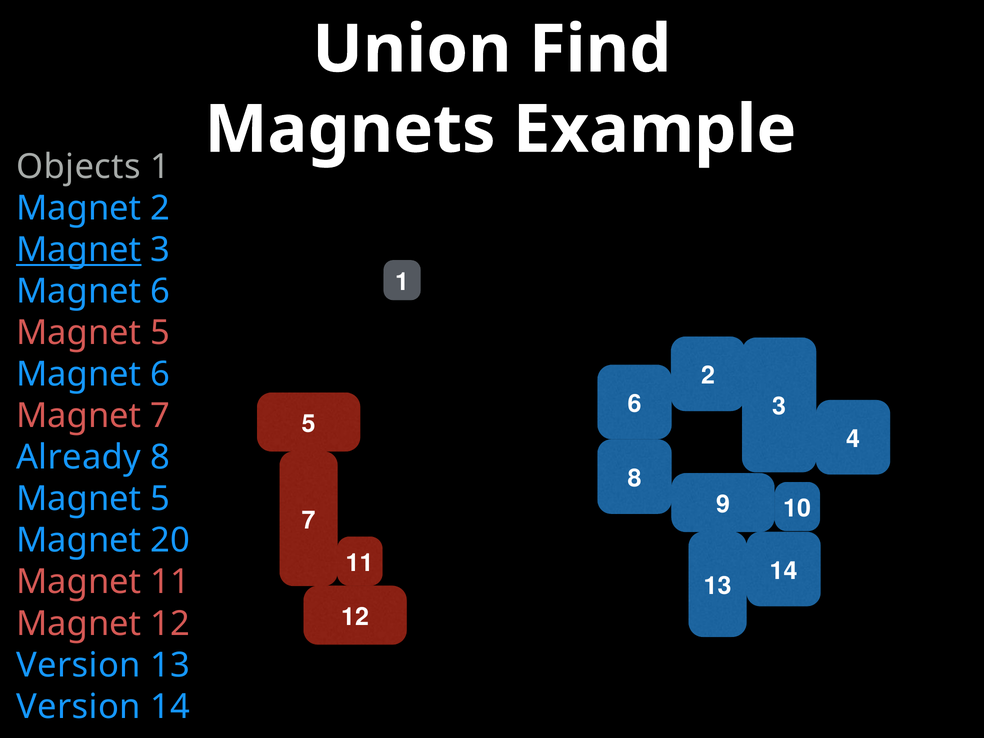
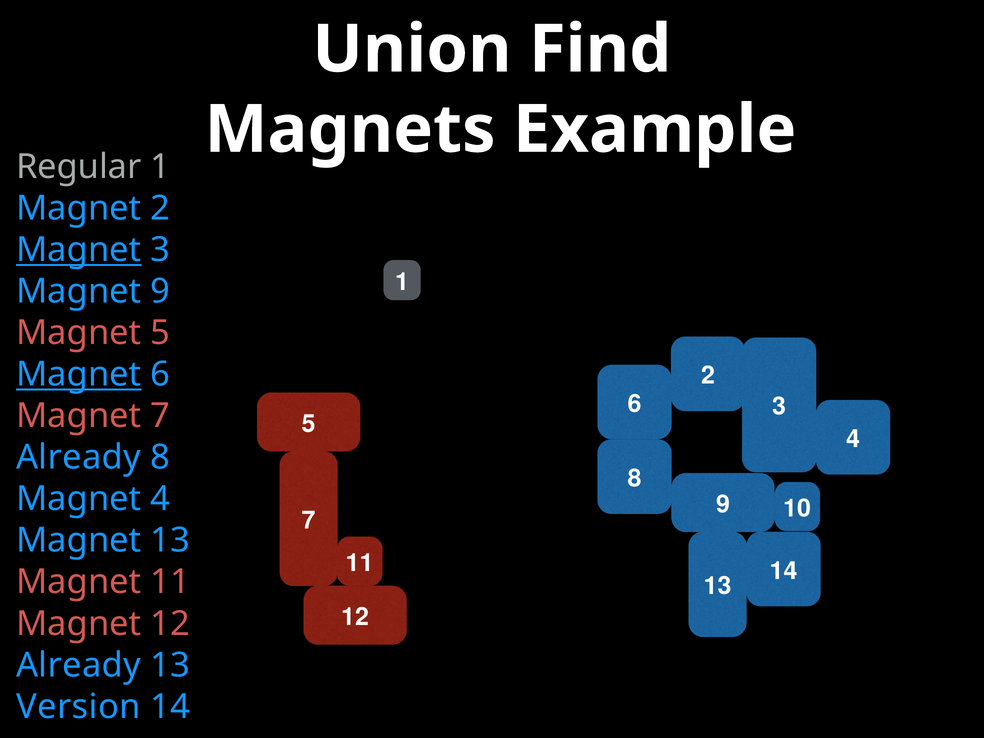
Objects: Objects -> Regular (79, 167)
6: 6 -> 9 (160, 291)
Magnet underline: none -> present (79, 375)
5: 5 -> 4 (160, 499)
Magnet 20: 20 -> 13 (170, 541)
Version: Version -> Already (79, 665)
